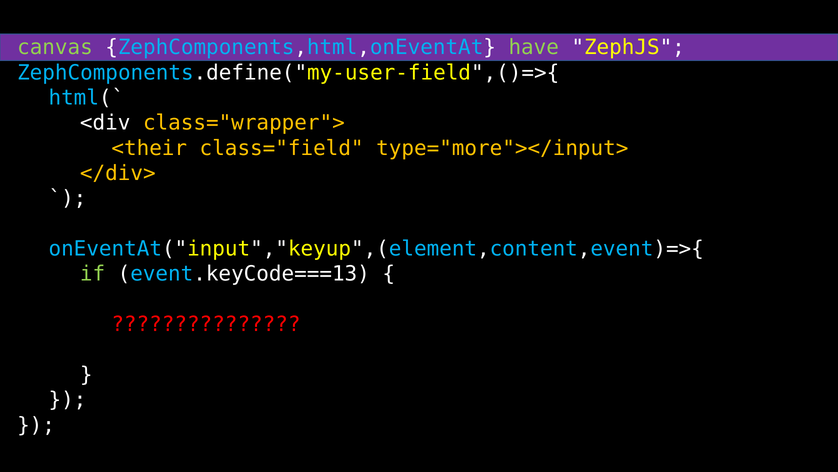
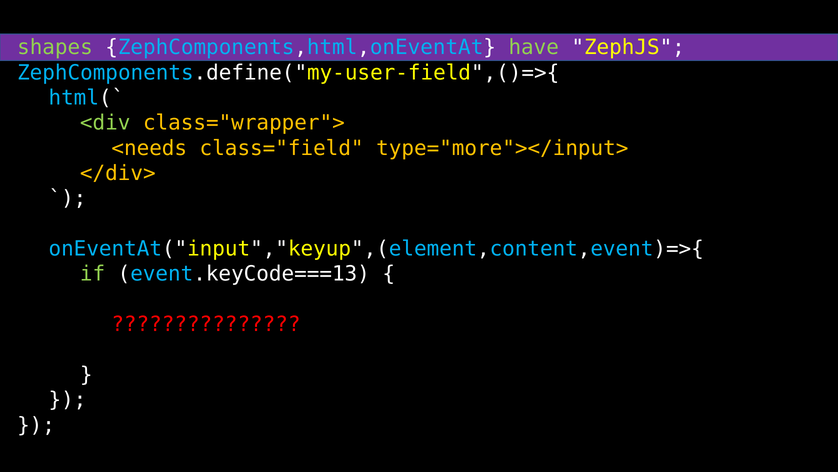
canvas: canvas -> shapes (55, 47)
<div colour: white -> light green (105, 123)
<their: <their -> <needs (149, 148)
